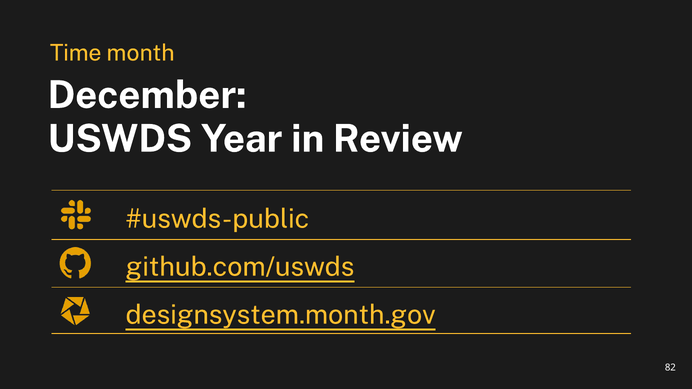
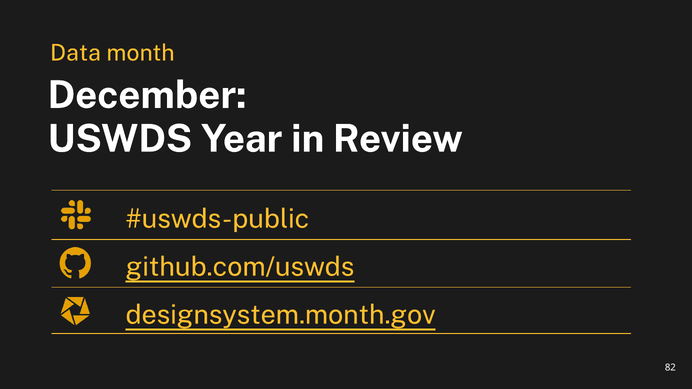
Time: Time -> Data (75, 53)
